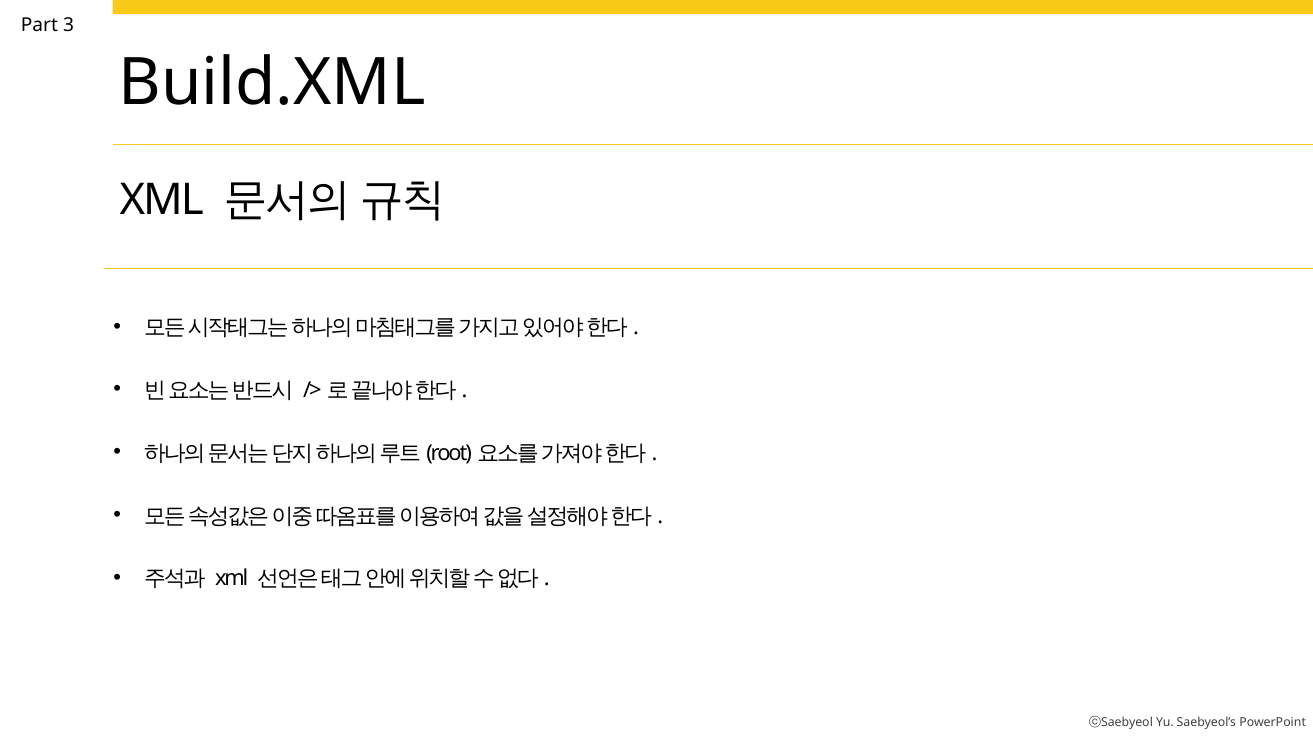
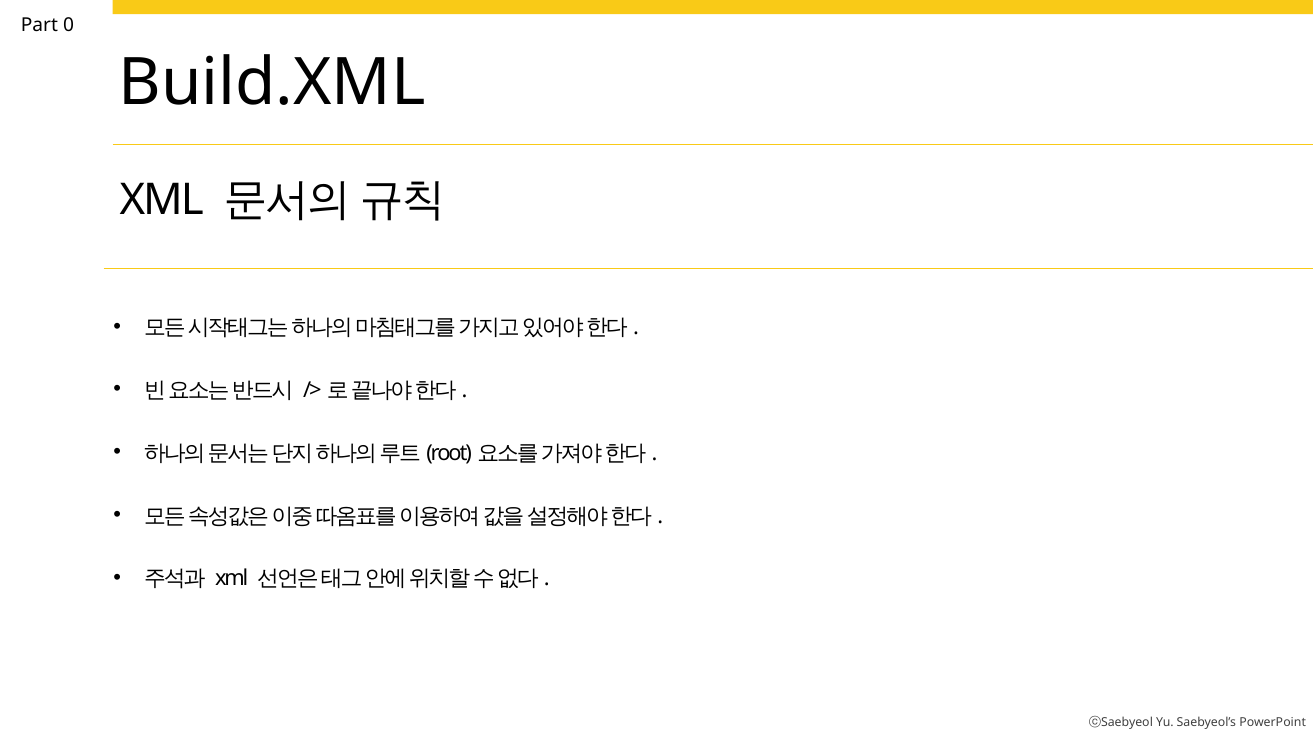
3: 3 -> 0 (69, 25)
